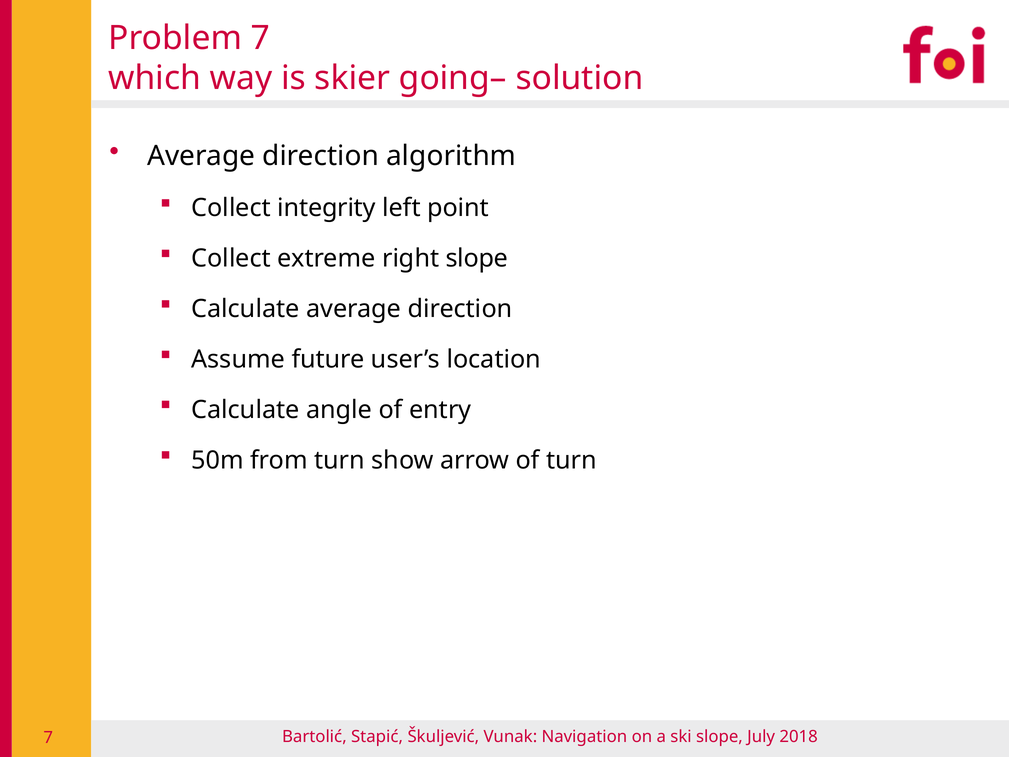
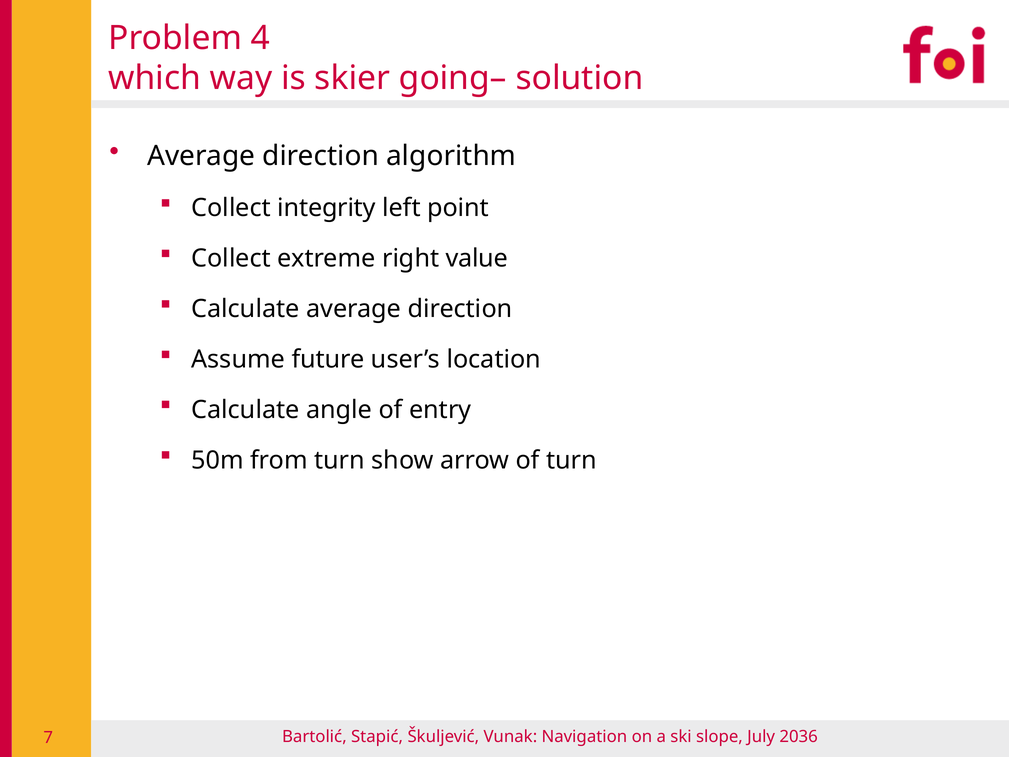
Problem 7: 7 -> 4 (260, 38)
right slope: slope -> value (477, 258)
2018: 2018 -> 2036 (799, 736)
